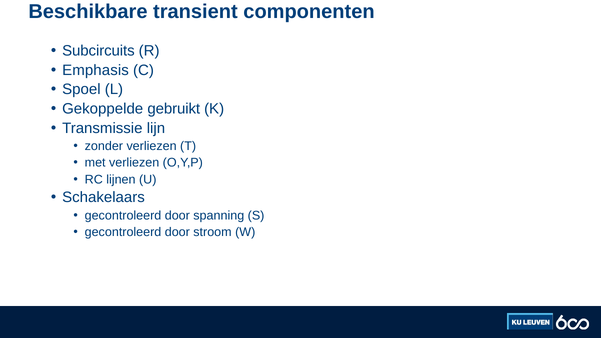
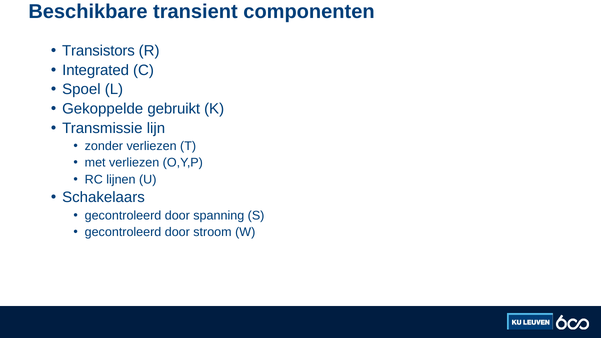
Subcircuits: Subcircuits -> Transistors (98, 51)
Emphasis: Emphasis -> Integrated (96, 70)
